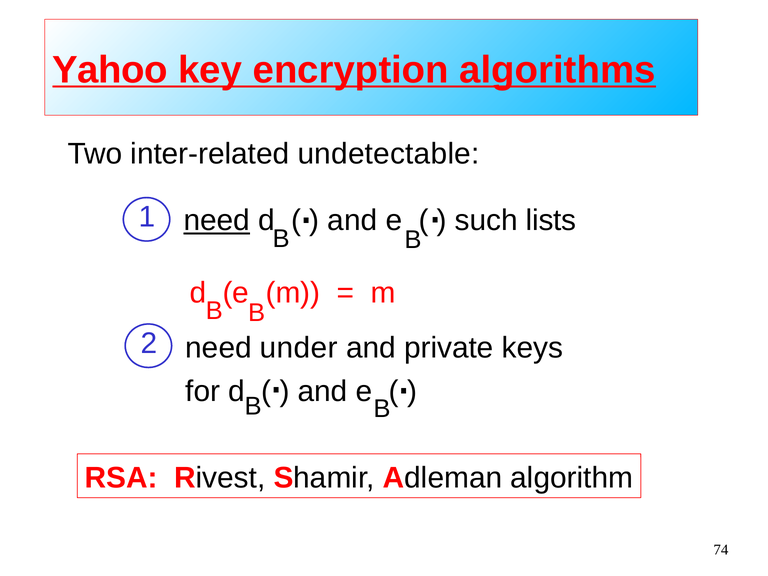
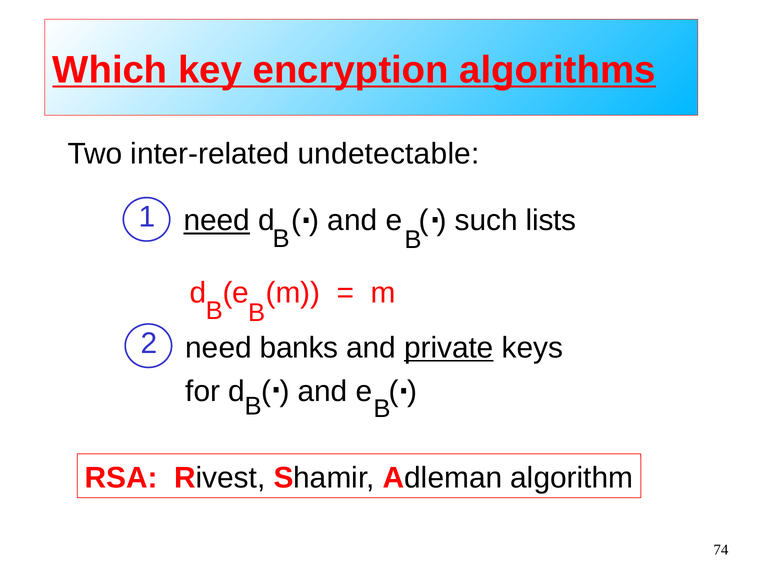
Yahoo: Yahoo -> Which (110, 70)
under: under -> banks (299, 348)
private underline: none -> present (449, 348)
